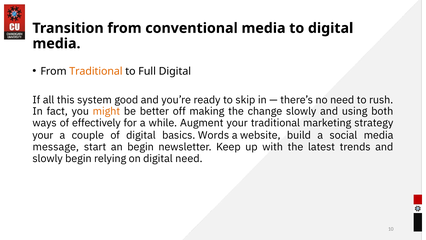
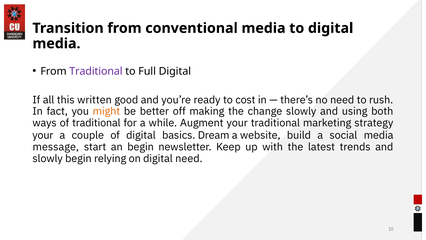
Traditional colour: orange -> purple (96, 71)
system: system -> written (94, 100)
skip: skip -> cost (245, 100)
of effectively: effectively -> traditional (96, 123)
Words: Words -> Dream (214, 135)
